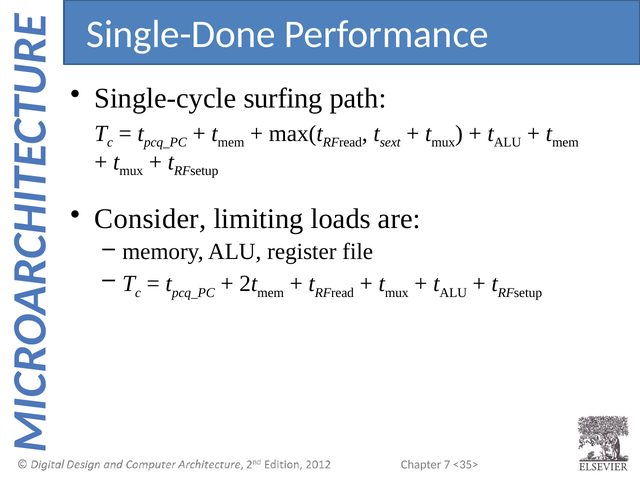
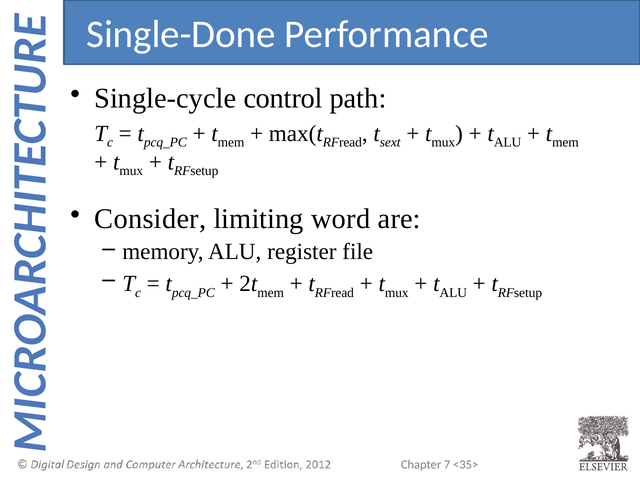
surfing: surfing -> control (283, 98)
loads: loads -> word (341, 219)
